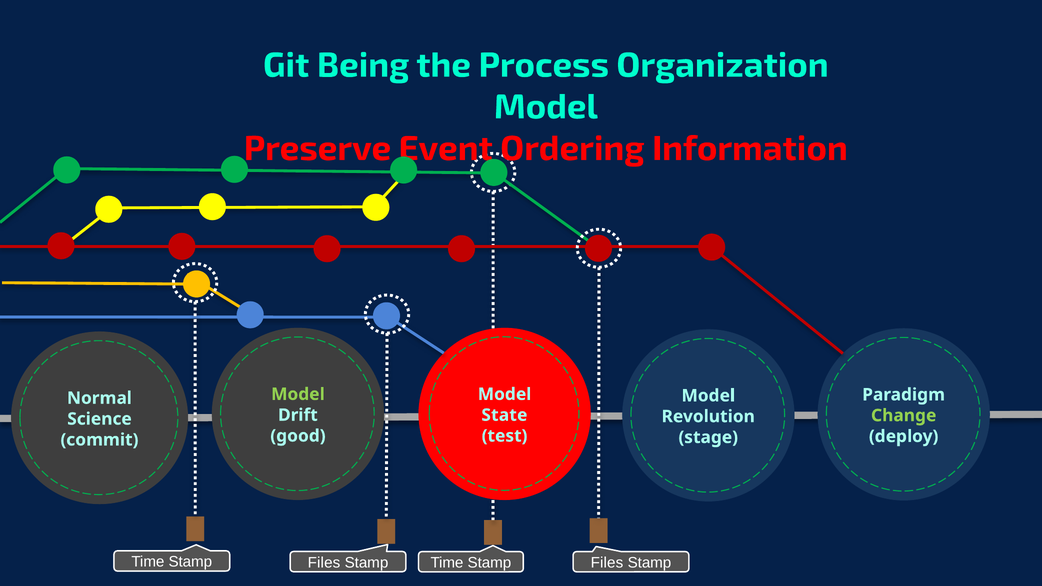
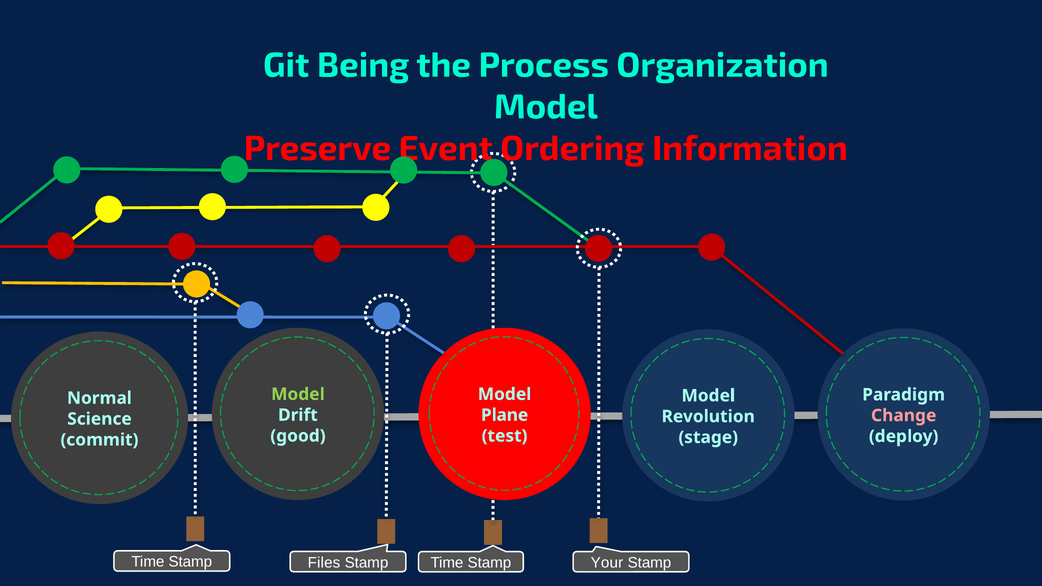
State: State -> Plane (505, 415)
Change colour: light green -> pink (904, 416)
Stamp Files: Files -> Your (607, 563)
